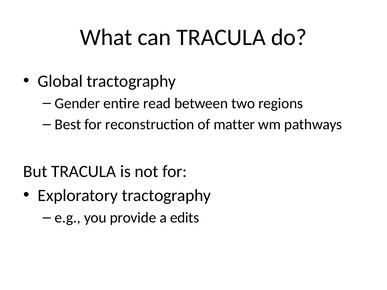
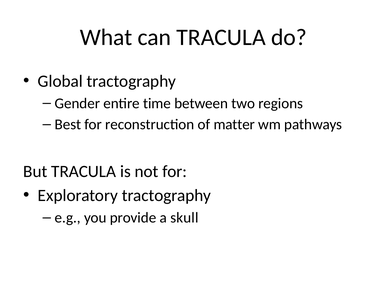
read: read -> time (157, 103)
edits: edits -> skull (184, 218)
